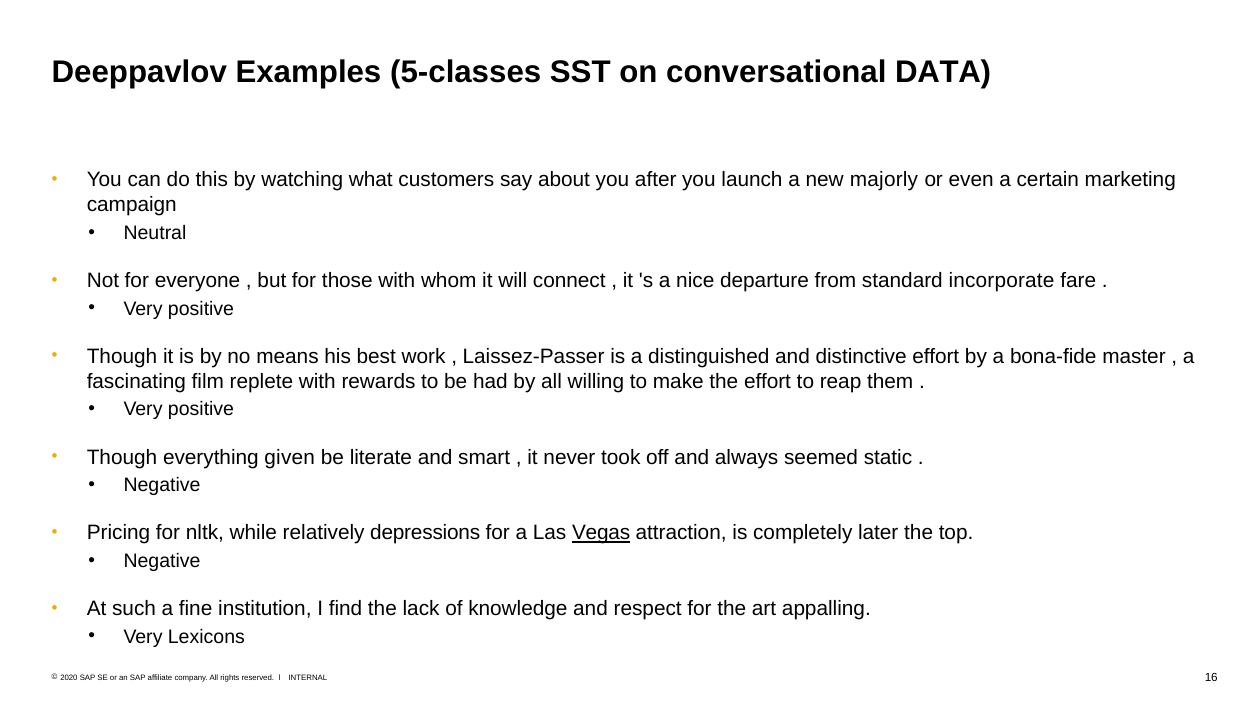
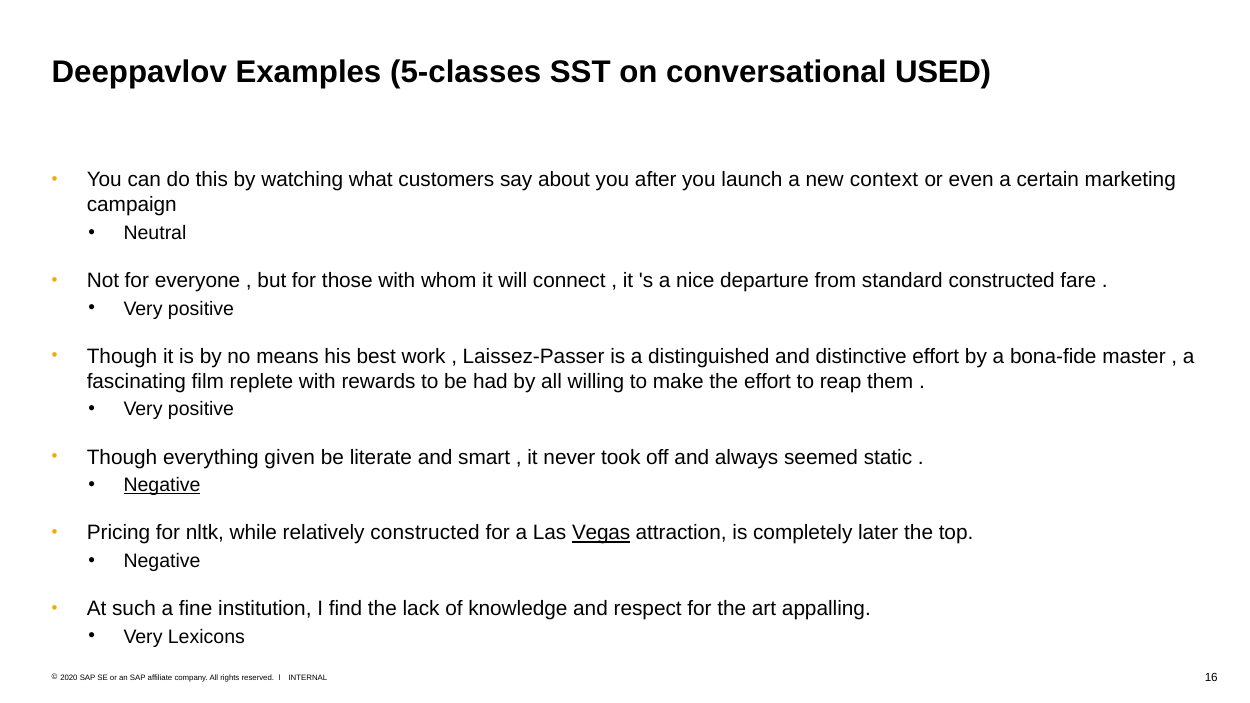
DATA: DATA -> USED (943, 73)
majorly: majorly -> context (884, 180)
standard incorporate: incorporate -> constructed (1002, 281)
Negative underline: none -> present (162, 485)
relatively depressions: depressions -> constructed (425, 533)
